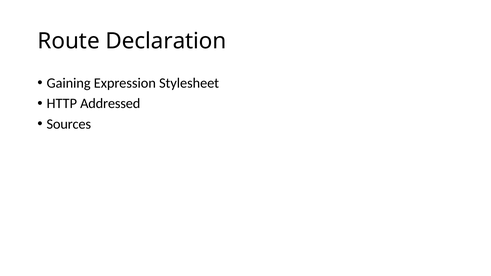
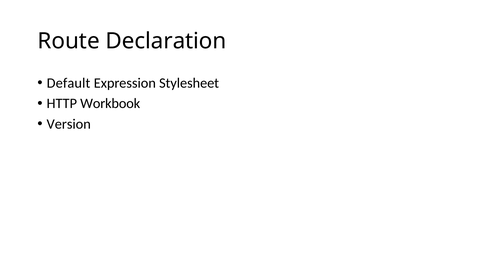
Gaining: Gaining -> Default (69, 83)
Addressed: Addressed -> Workbook (110, 104)
Sources: Sources -> Version (69, 124)
